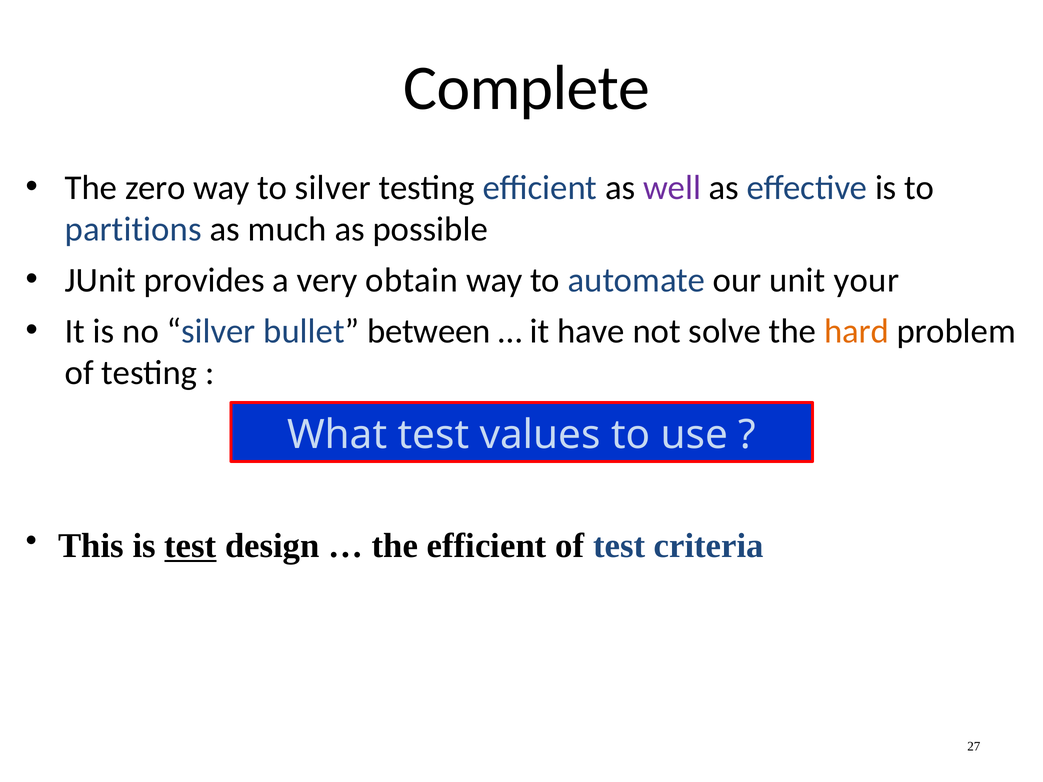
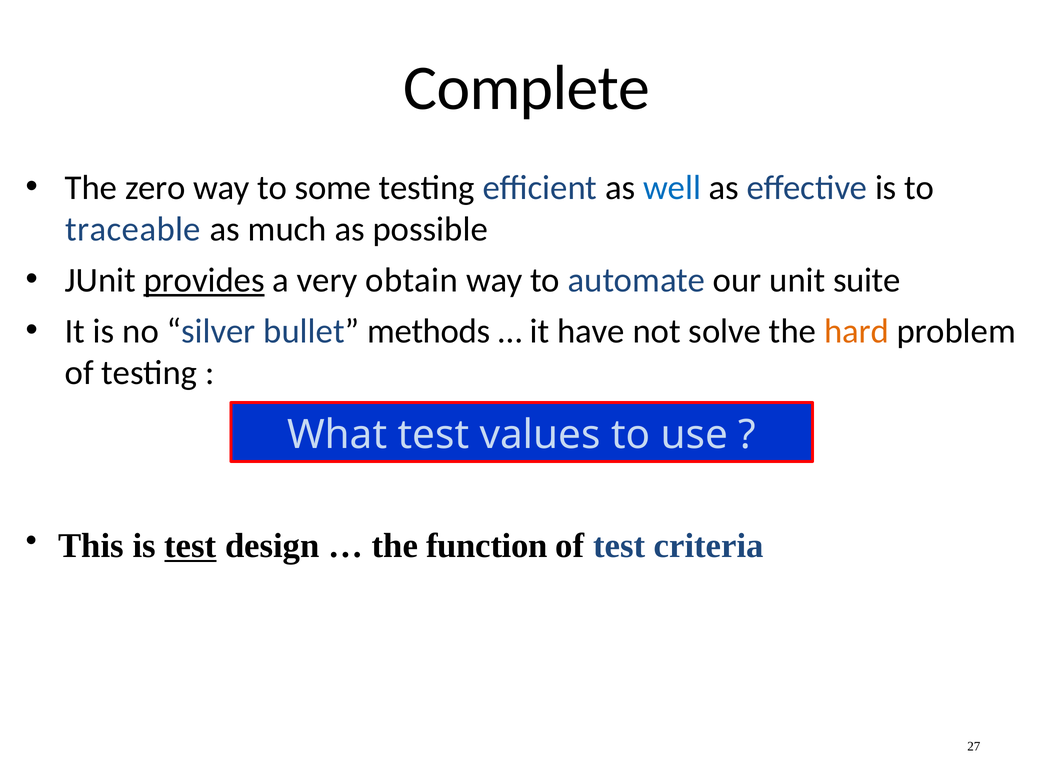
to silver: silver -> some (333, 188)
well colour: purple -> blue (672, 188)
partitions: partitions -> traceable (133, 229)
provides underline: none -> present (204, 280)
your: your -> suite (867, 280)
between: between -> methods (429, 331)
the efficient: efficient -> function (487, 546)
